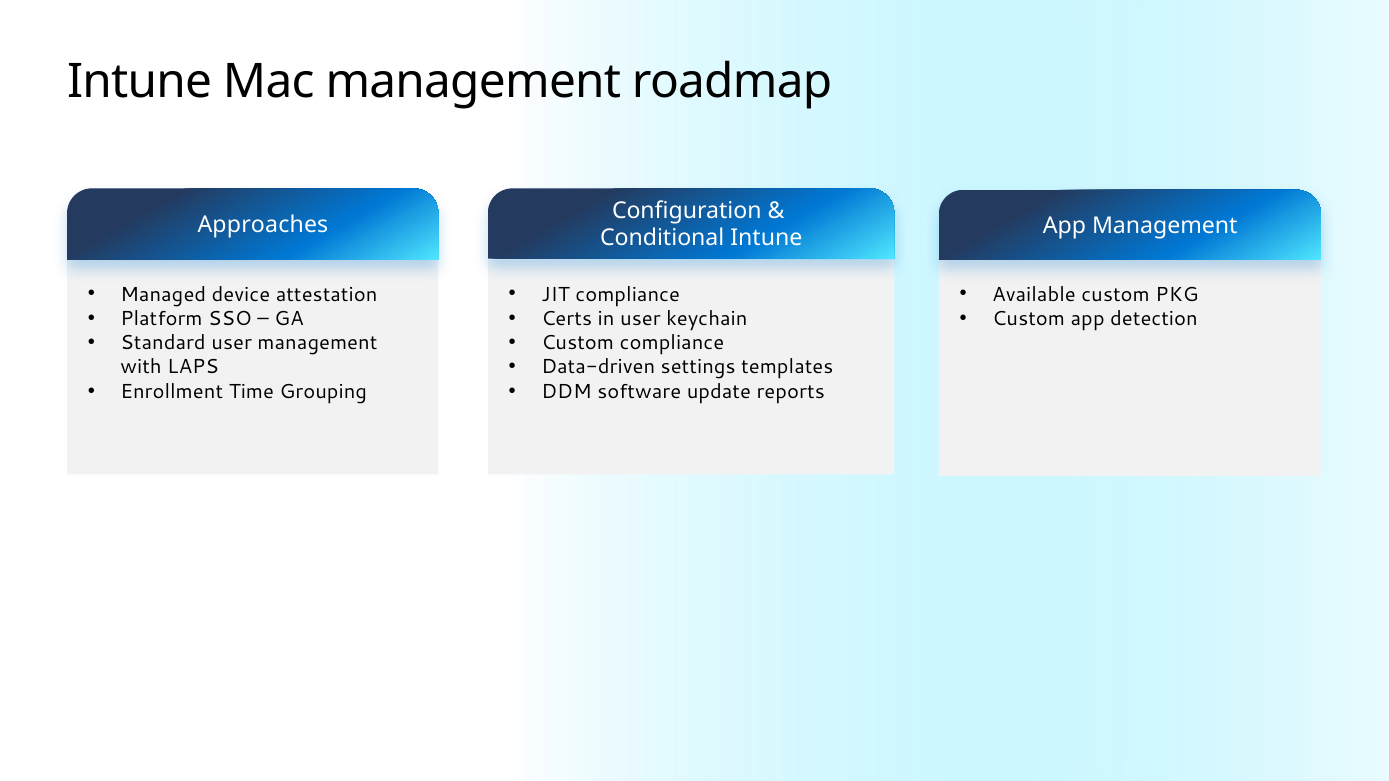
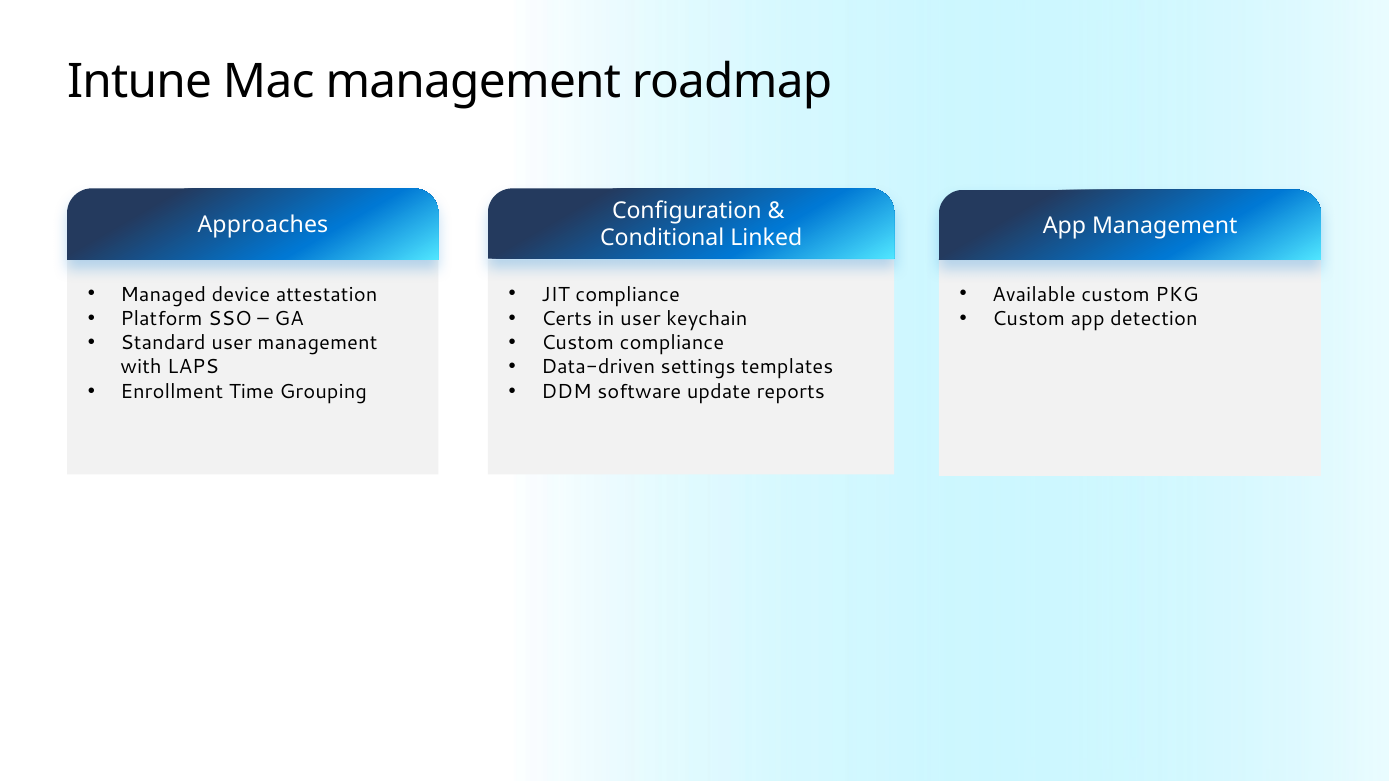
Conditional Intune: Intune -> Linked (766, 238)
